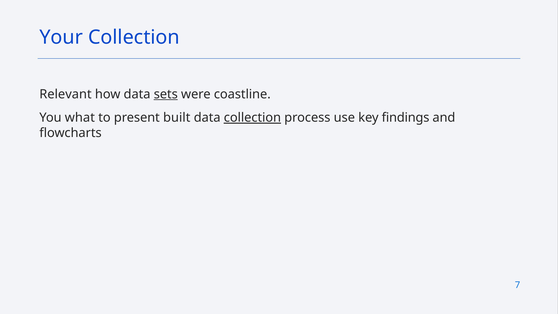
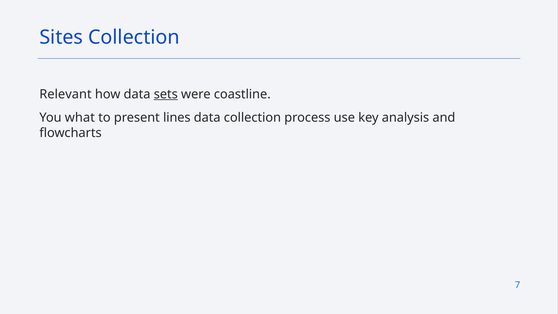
Your: Your -> Sites (61, 37)
built: built -> lines (177, 118)
collection underline: present -> none (252, 118)
findings: findings -> analysis (406, 118)
